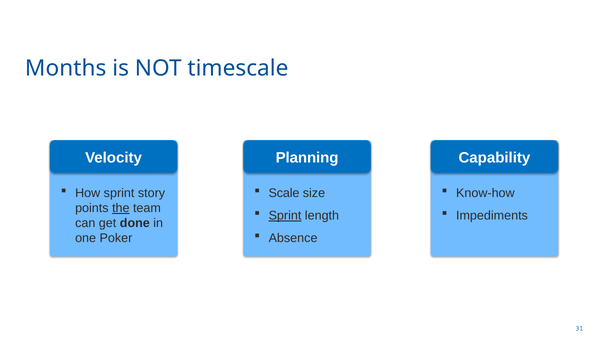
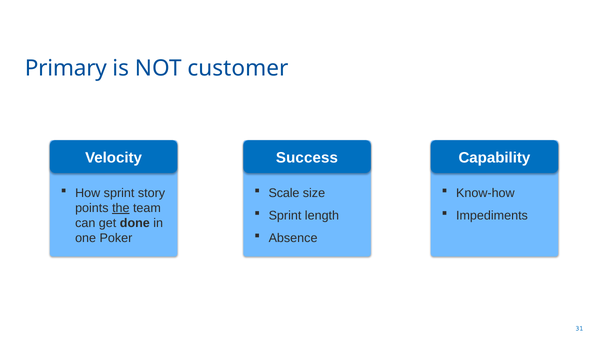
Months: Months -> Primary (66, 69)
timescale: timescale -> customer (238, 69)
Planning: Planning -> Success (307, 158)
Sprint underline: present -> none (285, 216)
